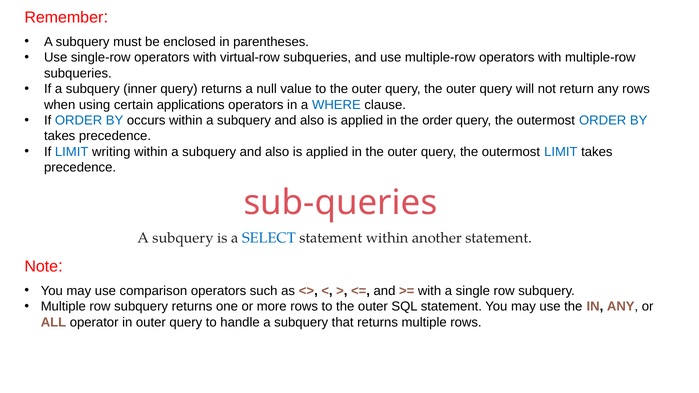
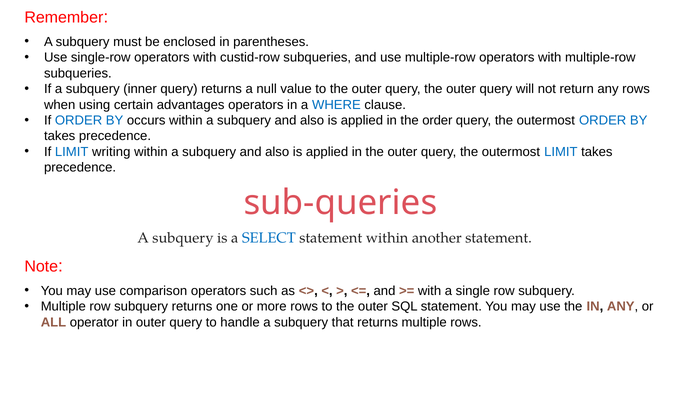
virtual-row: virtual-row -> custid-row (250, 58)
applications: applications -> advantages (191, 105)
